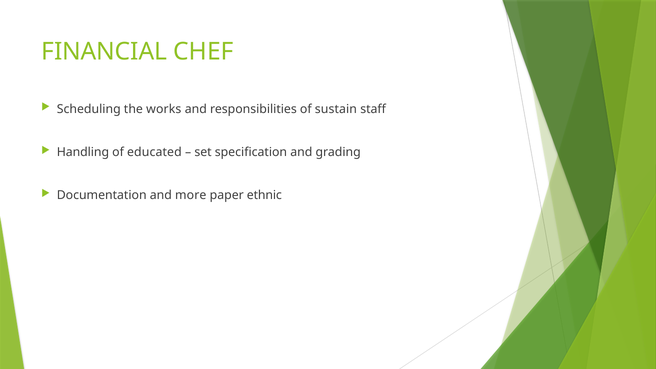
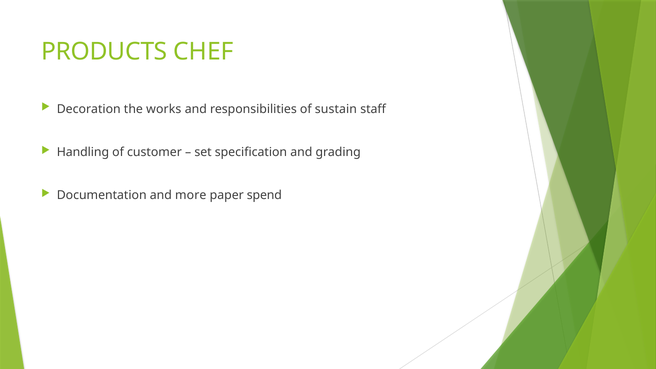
FINANCIAL: FINANCIAL -> PRODUCTS (104, 52)
Scheduling: Scheduling -> Decoration (89, 109)
educated: educated -> customer (154, 152)
ethnic: ethnic -> spend (264, 195)
